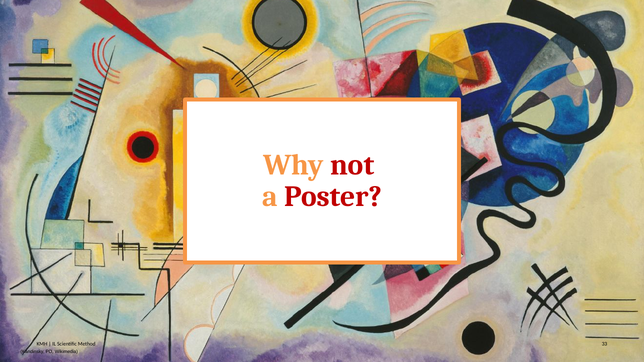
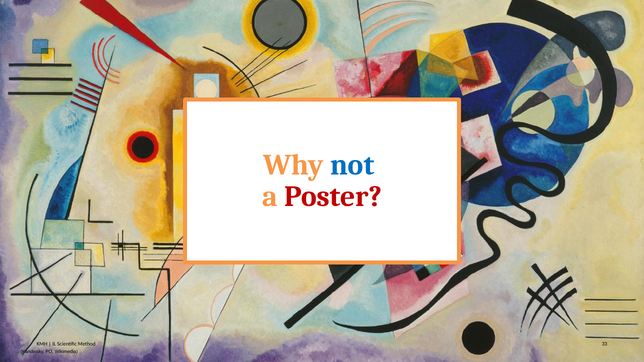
not colour: red -> blue (352, 165)
